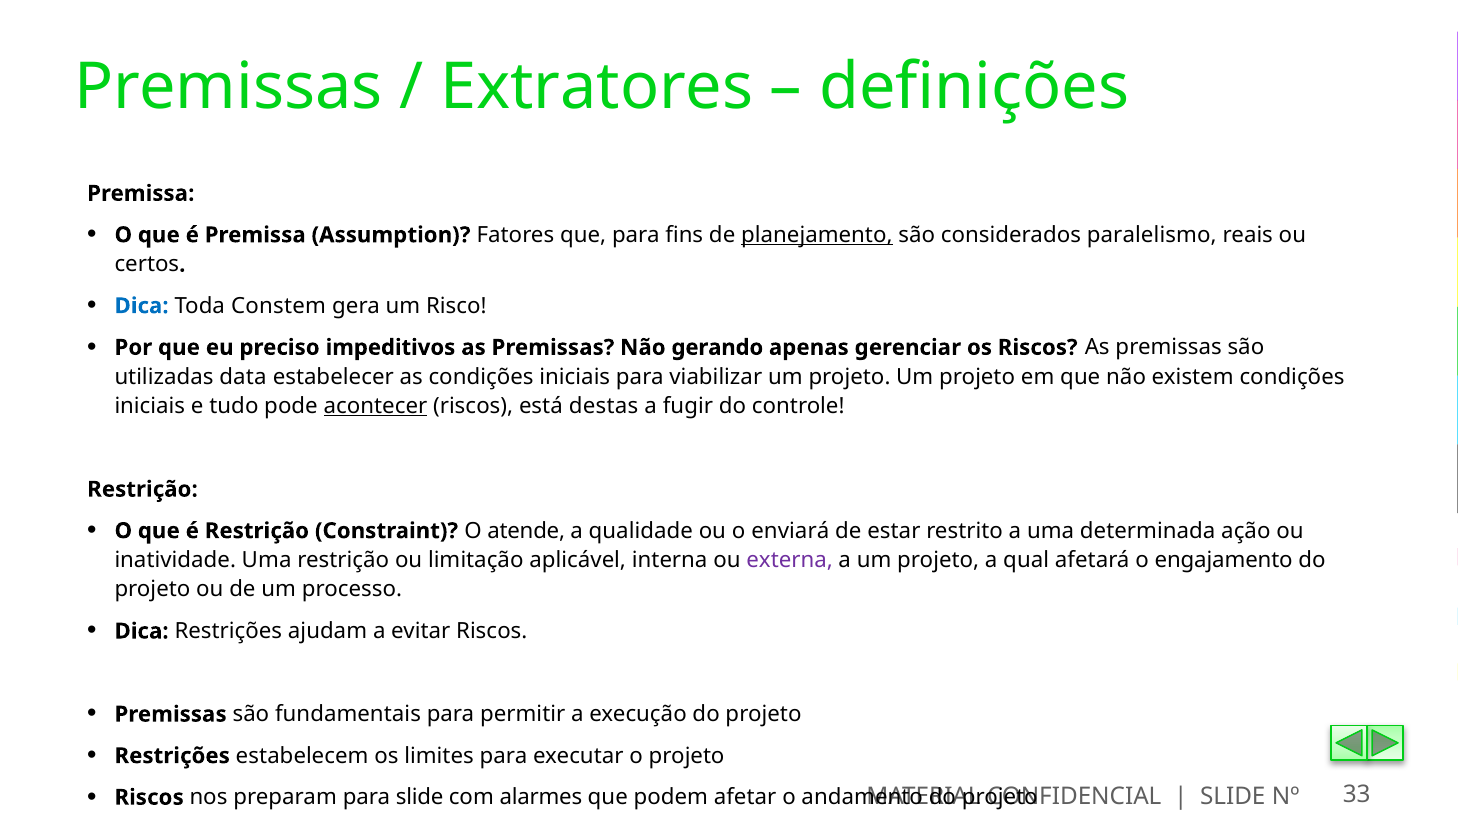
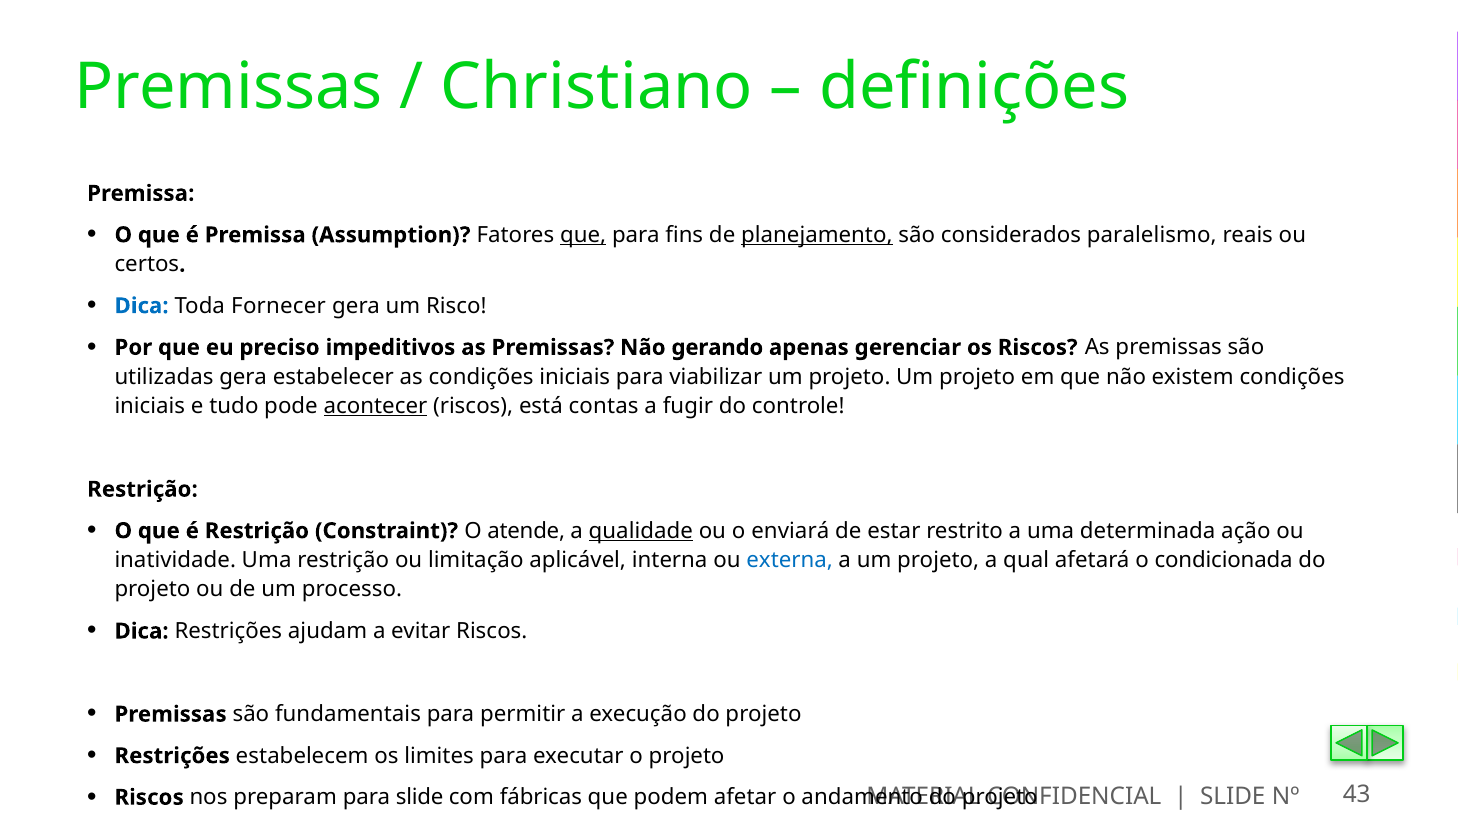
Extratores: Extratores -> Christiano (597, 87)
que underline: none -> present (583, 235)
Constem: Constem -> Fornecer (279, 306)
utilizadas data: data -> gera (243, 377)
destas: destas -> contas (604, 406)
qualidade underline: none -> present (641, 531)
externa colour: purple -> blue (790, 560)
engajamento: engajamento -> condicionada (1224, 560)
alarmes: alarmes -> fábricas (541, 798)
Nº 33: 33 -> 43 (1357, 794)
